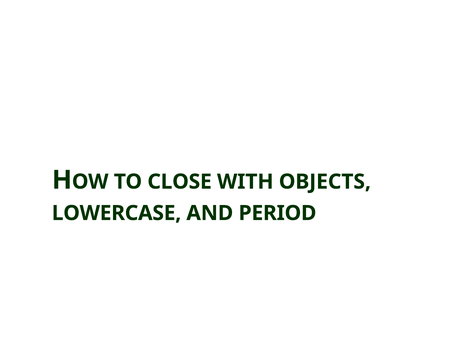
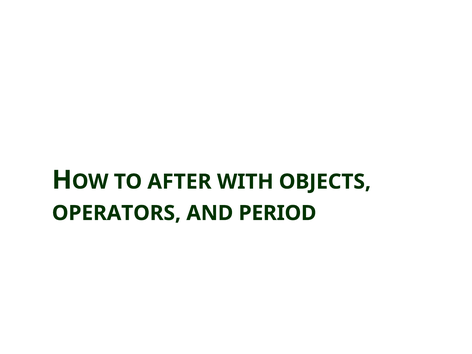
CLOSE: CLOSE -> AFTER (179, 182)
LOWERCASE: LOWERCASE -> OPERATORS (116, 213)
